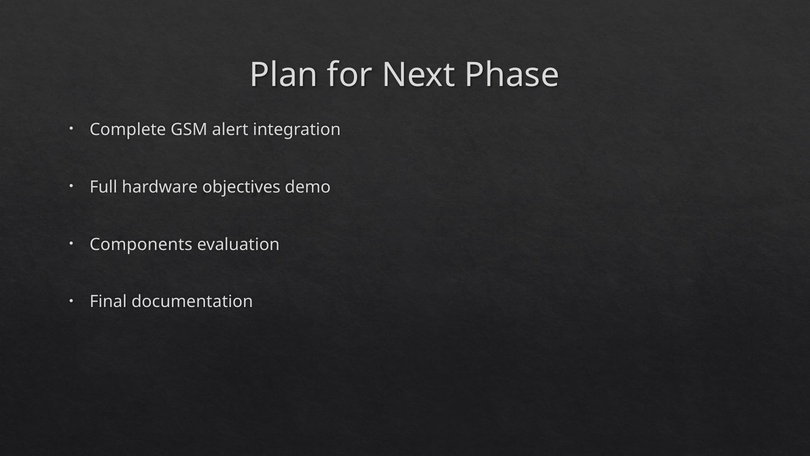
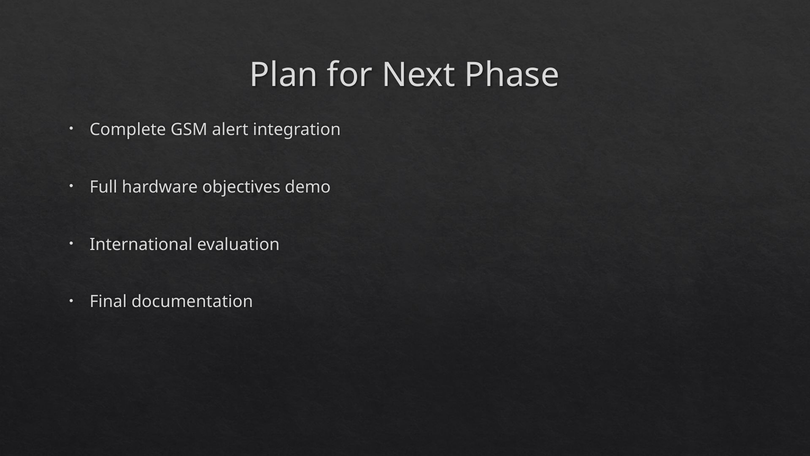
Components: Components -> International (141, 244)
